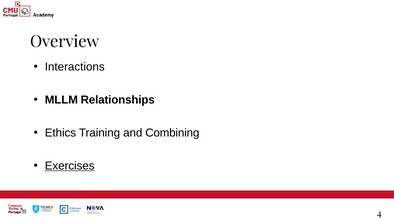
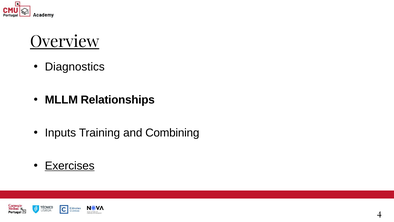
Overview underline: none -> present (65, 42)
Interactions: Interactions -> Diagnostics (75, 67)
Ethics: Ethics -> Inputs (60, 133)
